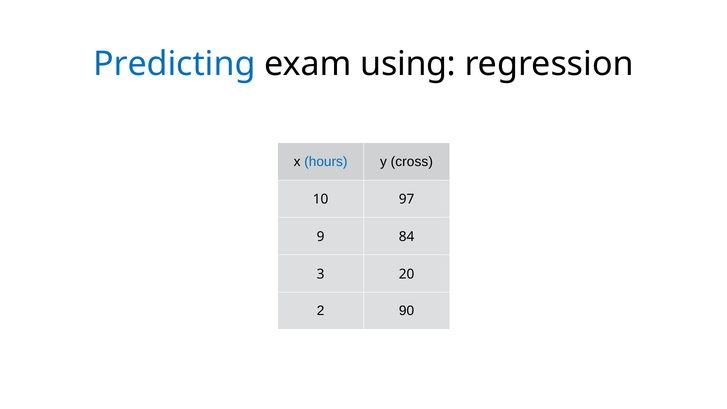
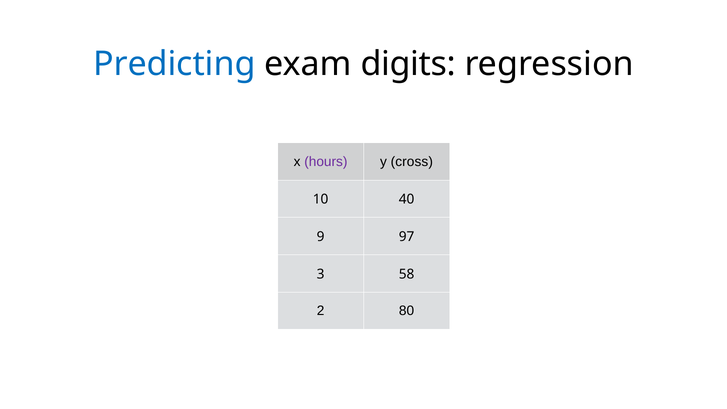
using: using -> digits (408, 64)
hours colour: blue -> purple (326, 162)
97: 97 -> 40 (407, 199)
84: 84 -> 97 (407, 237)
20: 20 -> 58 (407, 274)
90: 90 -> 80 (407, 311)
